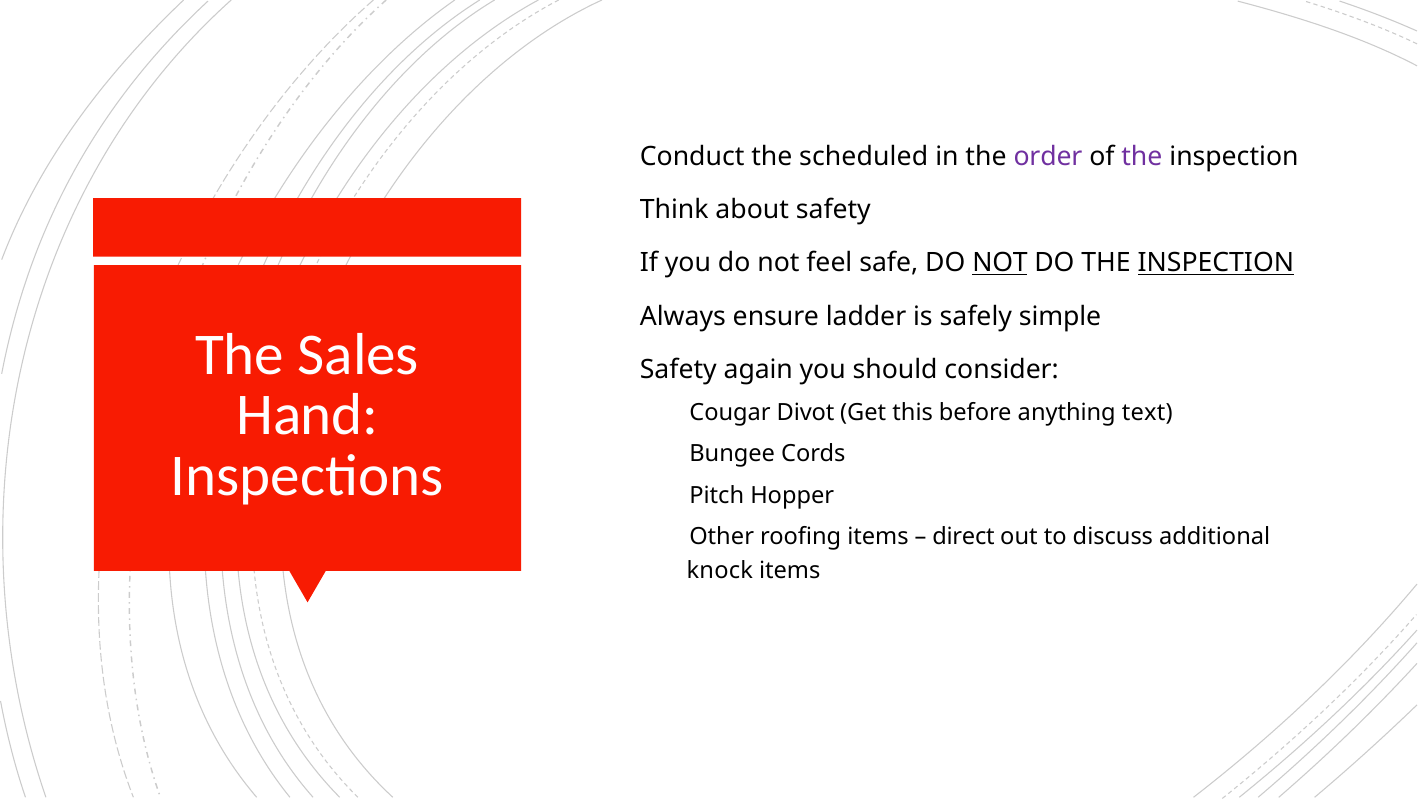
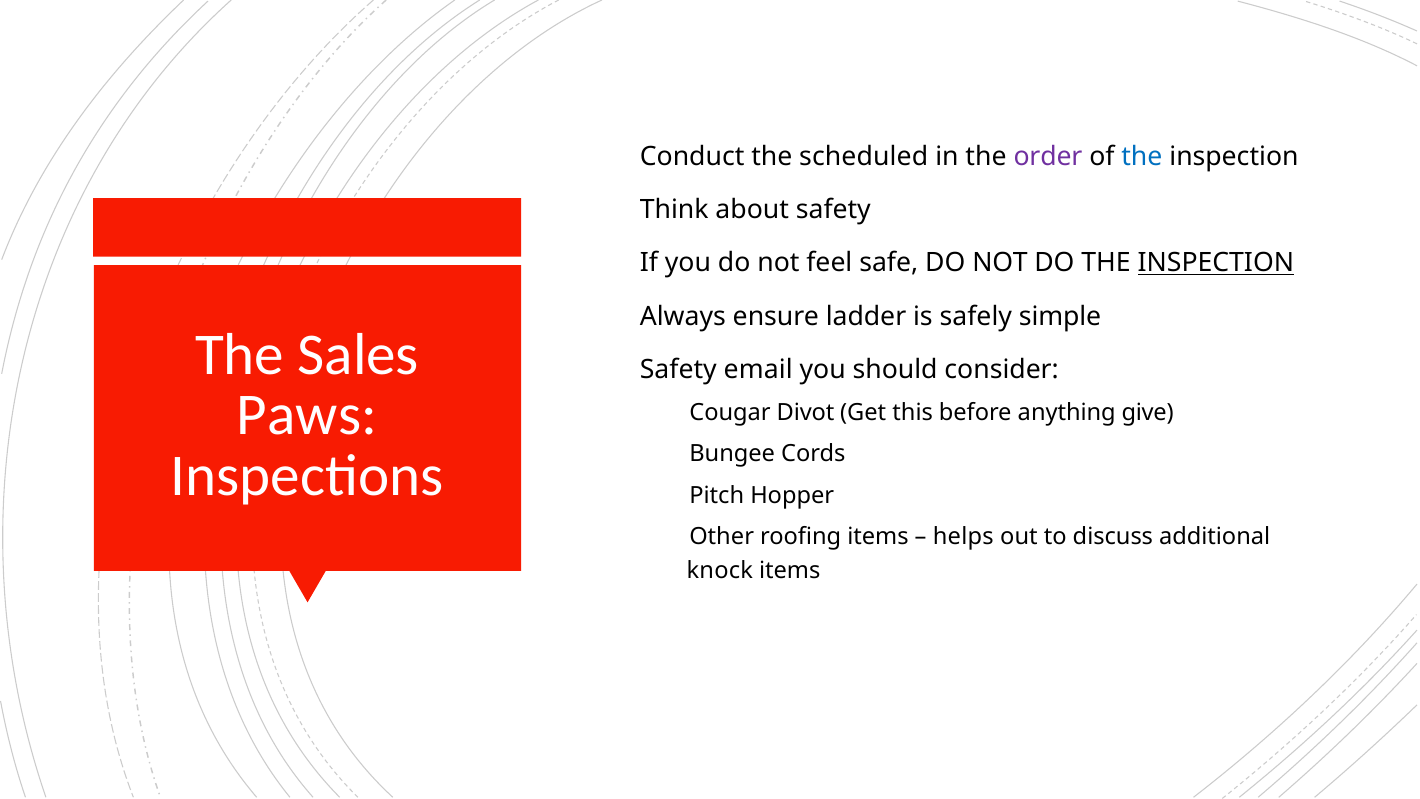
the colour: purple -> blue (1142, 157)
NOT underline: present -> none (1000, 263)
again: again -> email (758, 369)
Hand: Hand -> Paws (307, 415)
text: text -> give (1148, 412)
direct: direct -> helps (963, 536)
